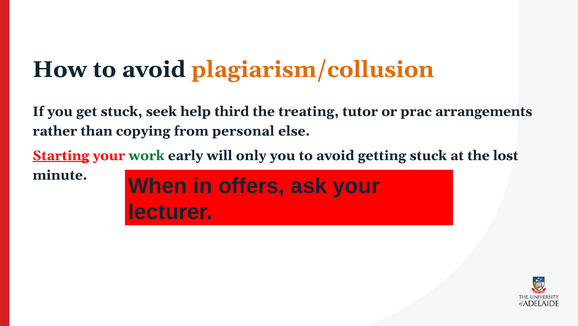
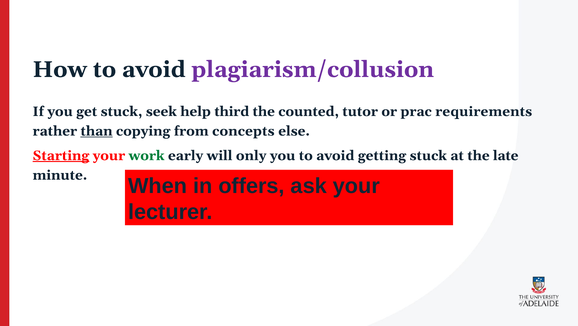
plagiarism/collusion colour: orange -> purple (313, 69)
treating: treating -> counted (309, 111)
arrangements: arrangements -> requirements (484, 111)
than underline: none -> present (97, 131)
personal: personal -> concepts (243, 131)
lost: lost -> late (506, 155)
